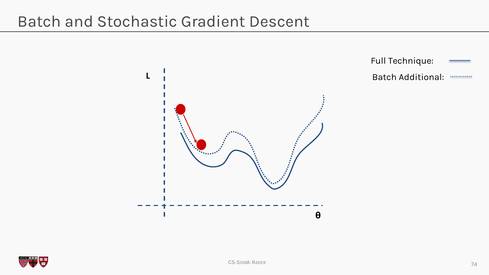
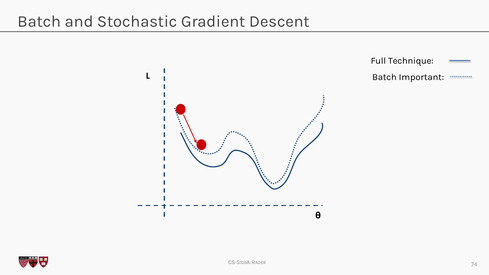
Additional: Additional -> Important (421, 77)
